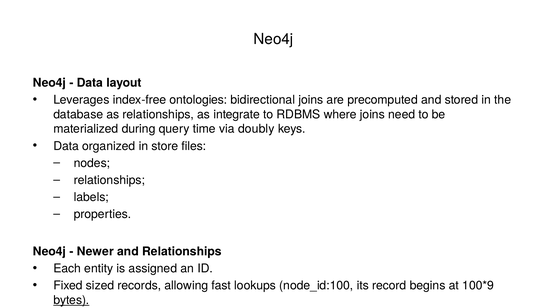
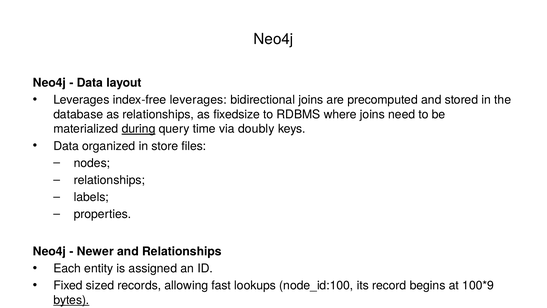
index-free ontologies: ontologies -> leverages (198, 100)
integrate: integrate -> fixedsize (237, 114)
during underline: none -> present (139, 129)
